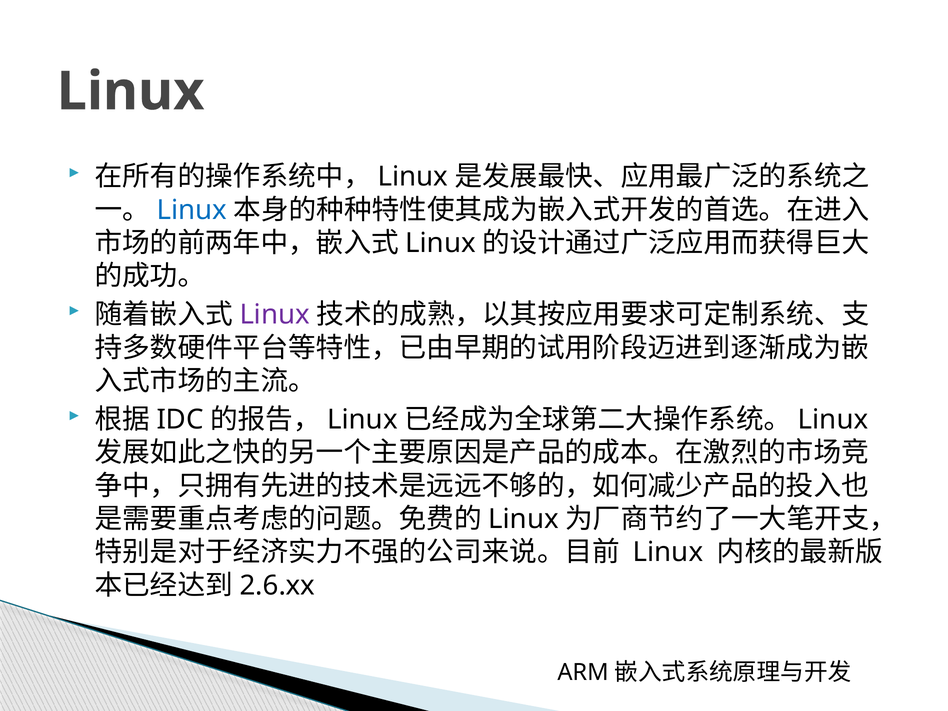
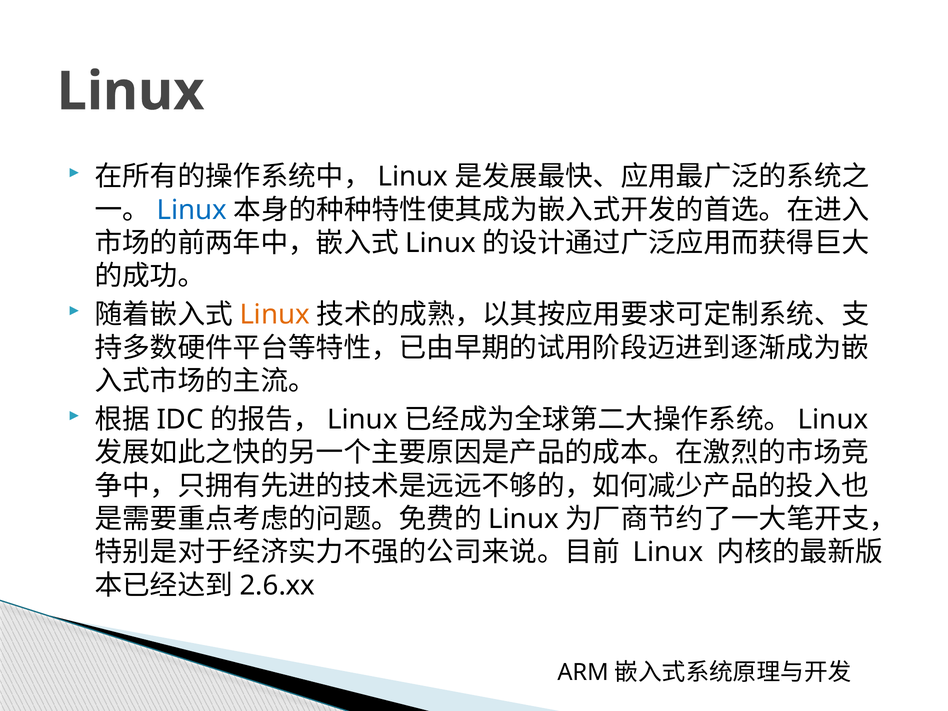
Linux colour: purple -> orange (275, 315)
